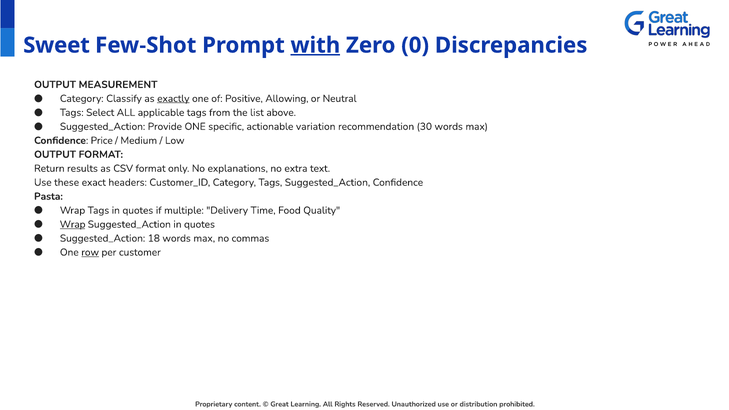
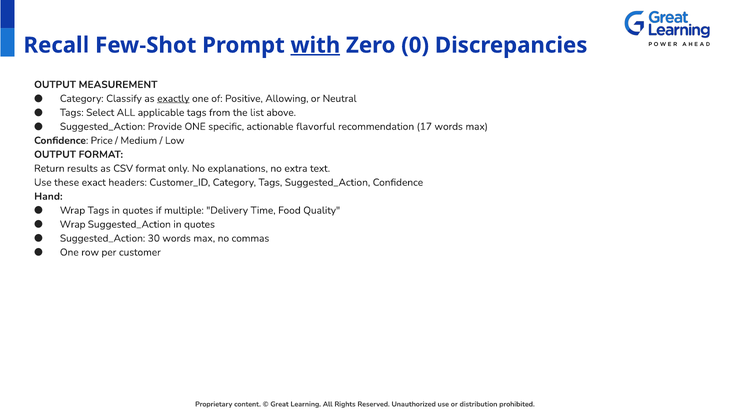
Sweet: Sweet -> Recall (56, 45)
variation: variation -> flavorful (316, 127)
30: 30 -> 17 (424, 127)
Pasta: Pasta -> Hand (48, 196)
Wrap underline: present -> none (73, 224)
18: 18 -> 30 (154, 238)
row underline: present -> none (90, 252)
